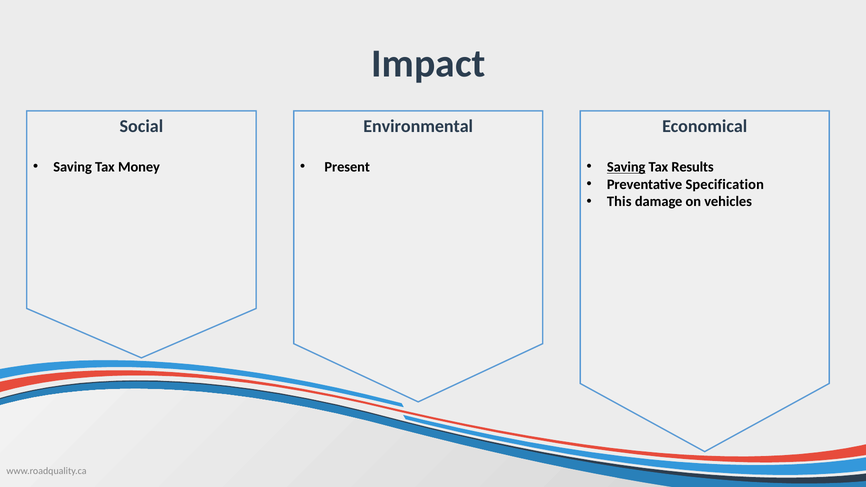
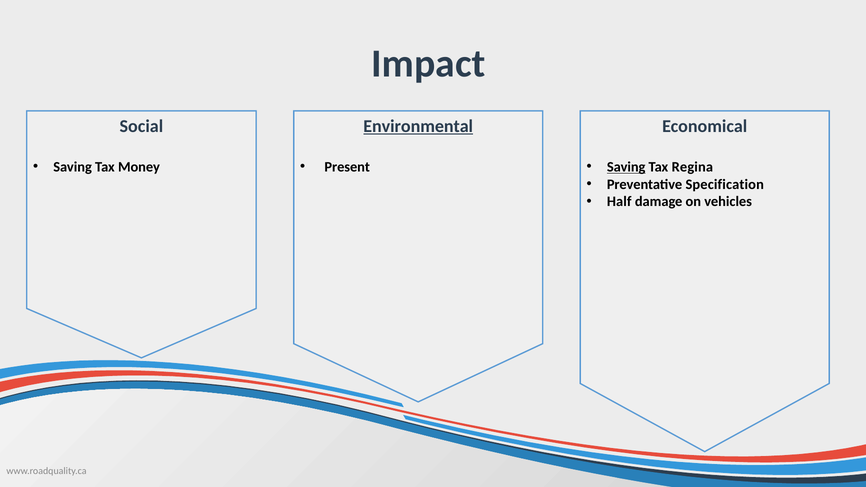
Environmental underline: none -> present (418, 126)
Results: Results -> Regina (692, 167)
This: This -> Half (619, 202)
